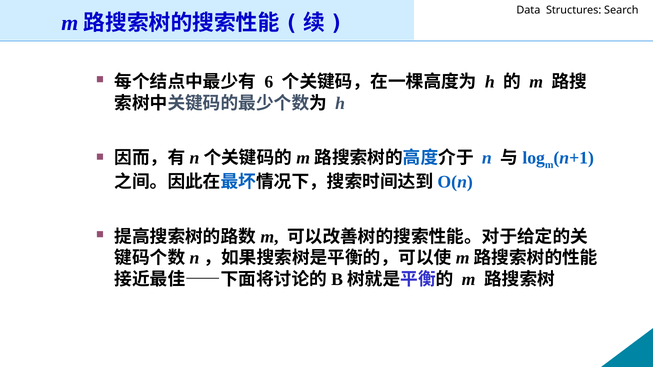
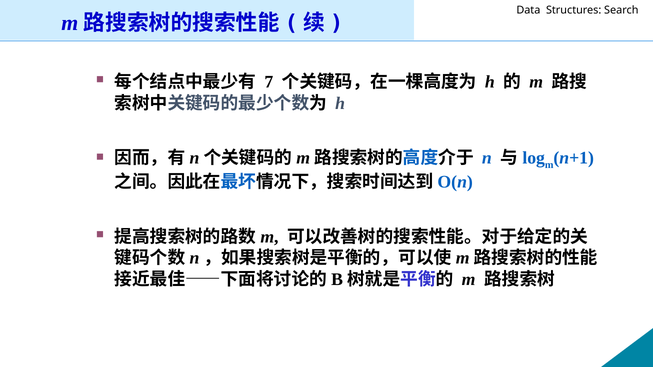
6: 6 -> 7 (269, 82)
